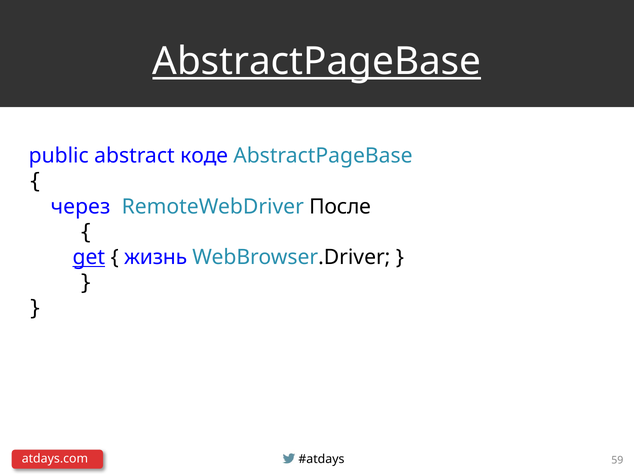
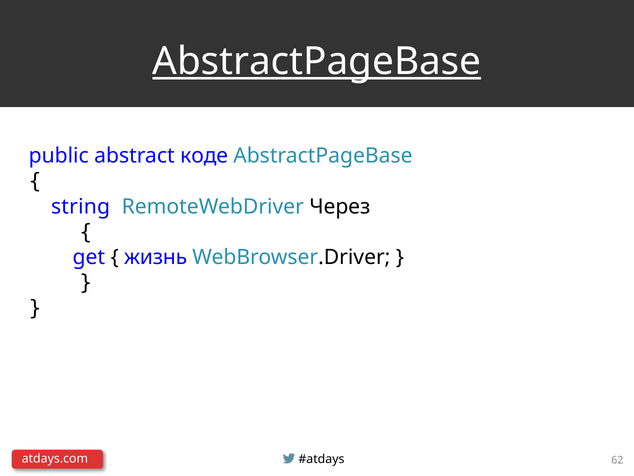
через: через -> string (81, 207)
После: После -> Через (340, 207)
get underline: present -> none (89, 257)
59: 59 -> 62 (617, 460)
